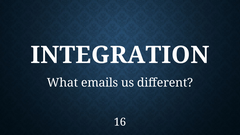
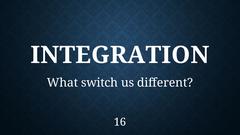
emails: emails -> switch (100, 83)
